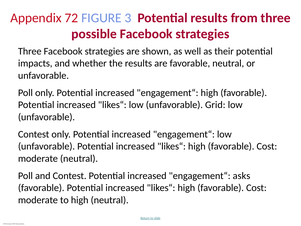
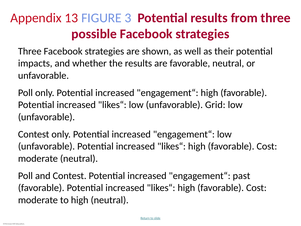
72: 72 -> 13 (71, 18)
asks: asks -> past (242, 176)
